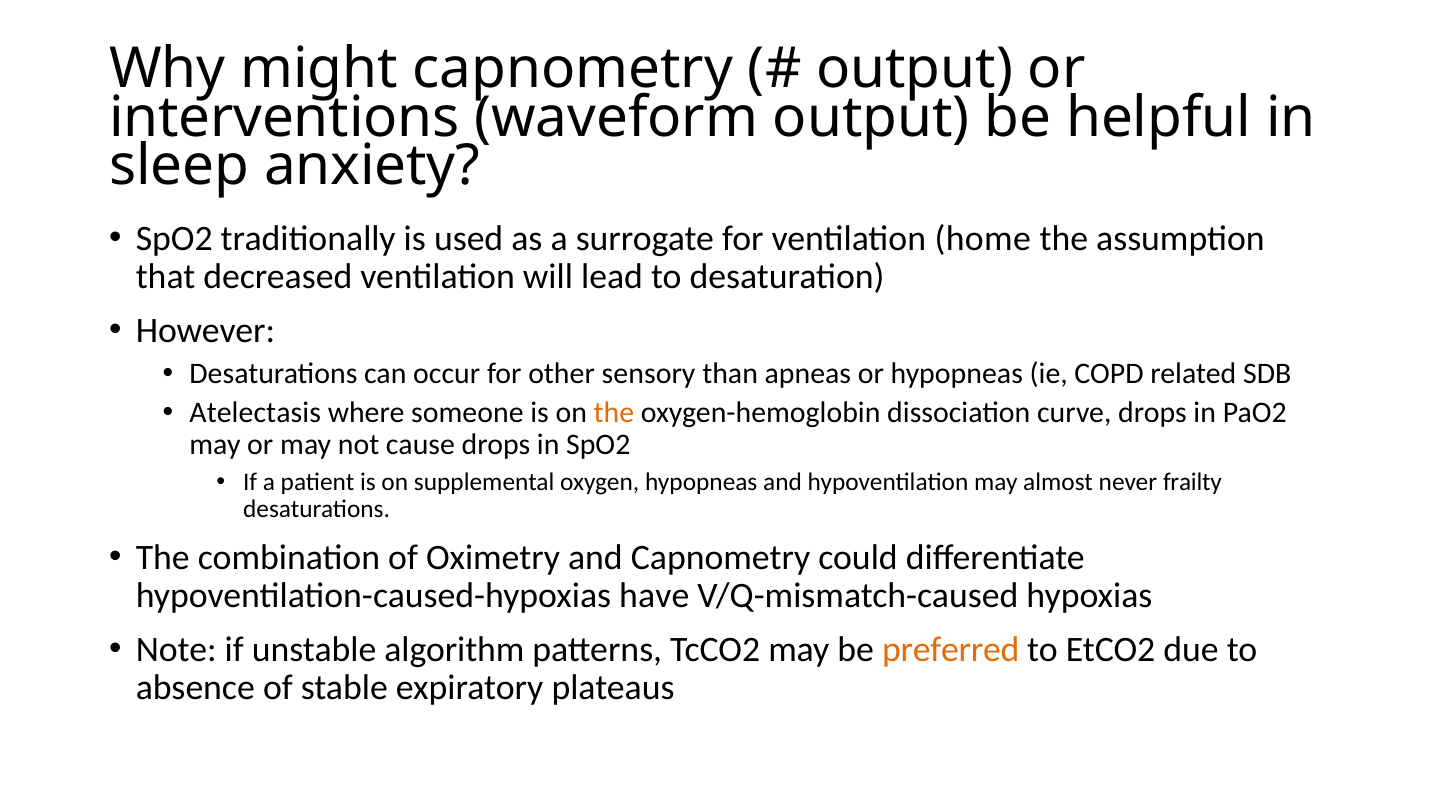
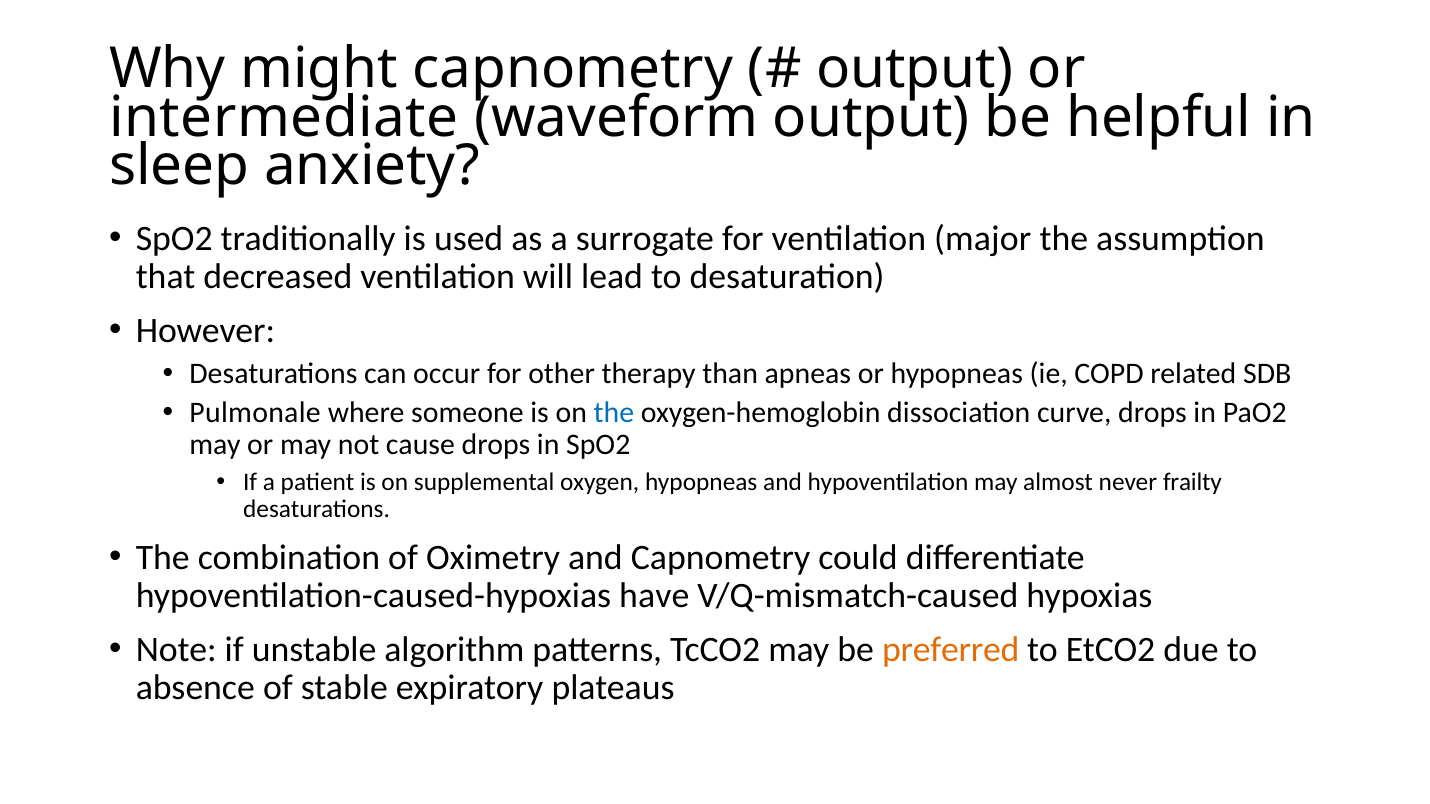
interventions: interventions -> intermediate (284, 117)
home: home -> major (983, 239)
sensory: sensory -> therapy (649, 374)
Atelectasis: Atelectasis -> Pulmonale (255, 413)
the colour: orange -> blue (614, 413)
